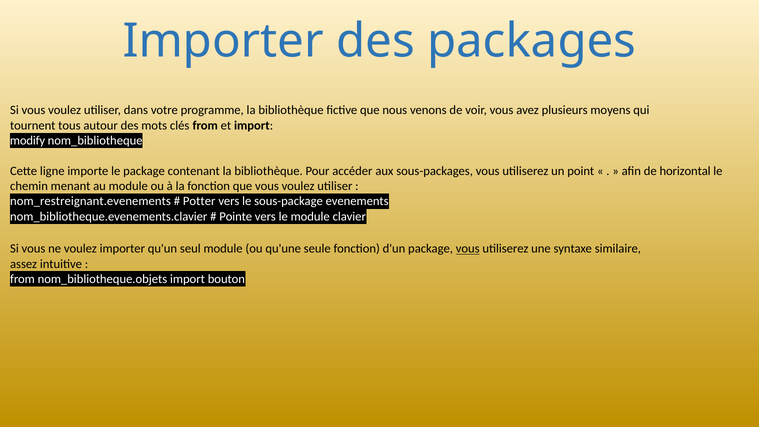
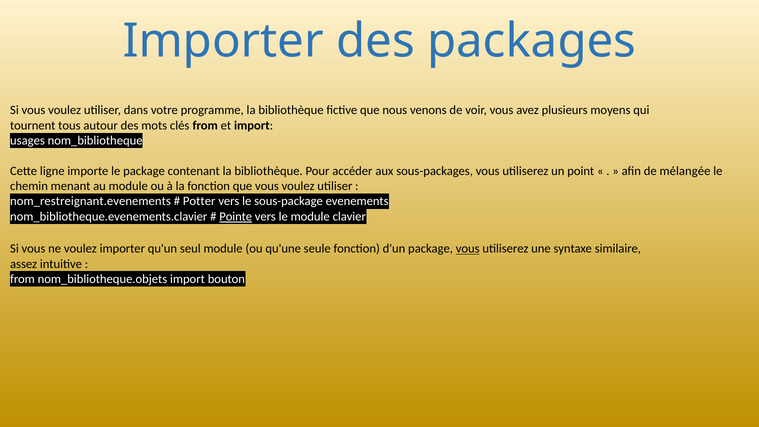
modify: modify -> usages (28, 141)
horizontal: horizontal -> mélangée (685, 171)
Pointe underline: none -> present (236, 216)
